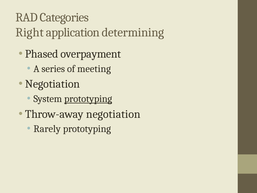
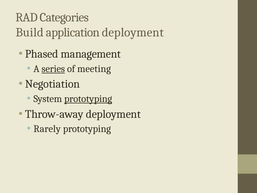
Right: Right -> Build (30, 32)
application determining: determining -> deployment (133, 32)
overpayment: overpayment -> management (91, 54)
series underline: none -> present (53, 69)
Throw-away negotiation: negotiation -> deployment (113, 114)
